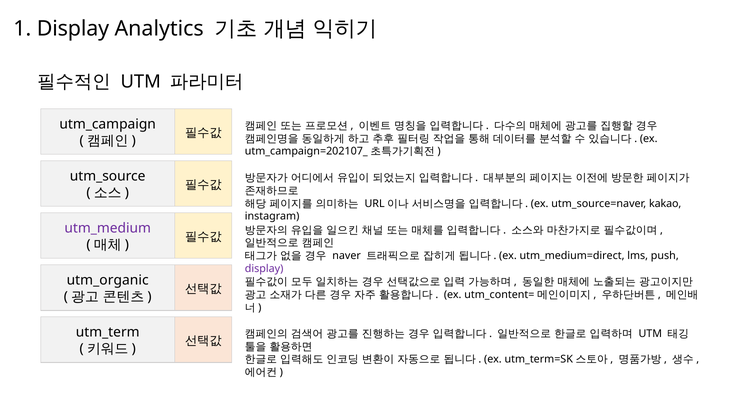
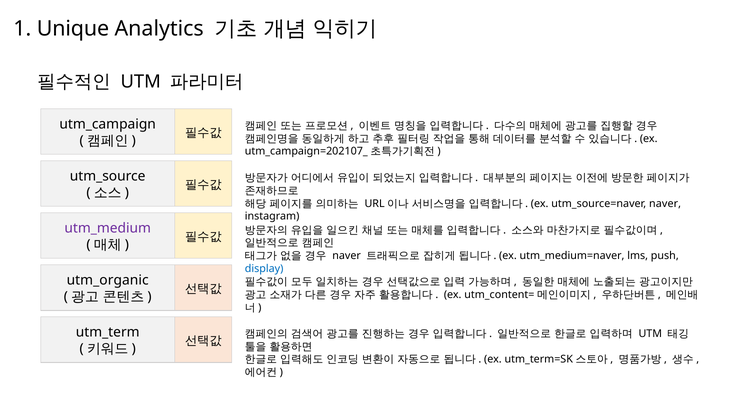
1 Display: Display -> Unique (73, 29)
utm_source=naver kakao: kakao -> naver (665, 204)
utm_medium=direct: utm_medium=direct -> utm_medium=naver (572, 256)
display colour: purple -> blue (264, 269)
